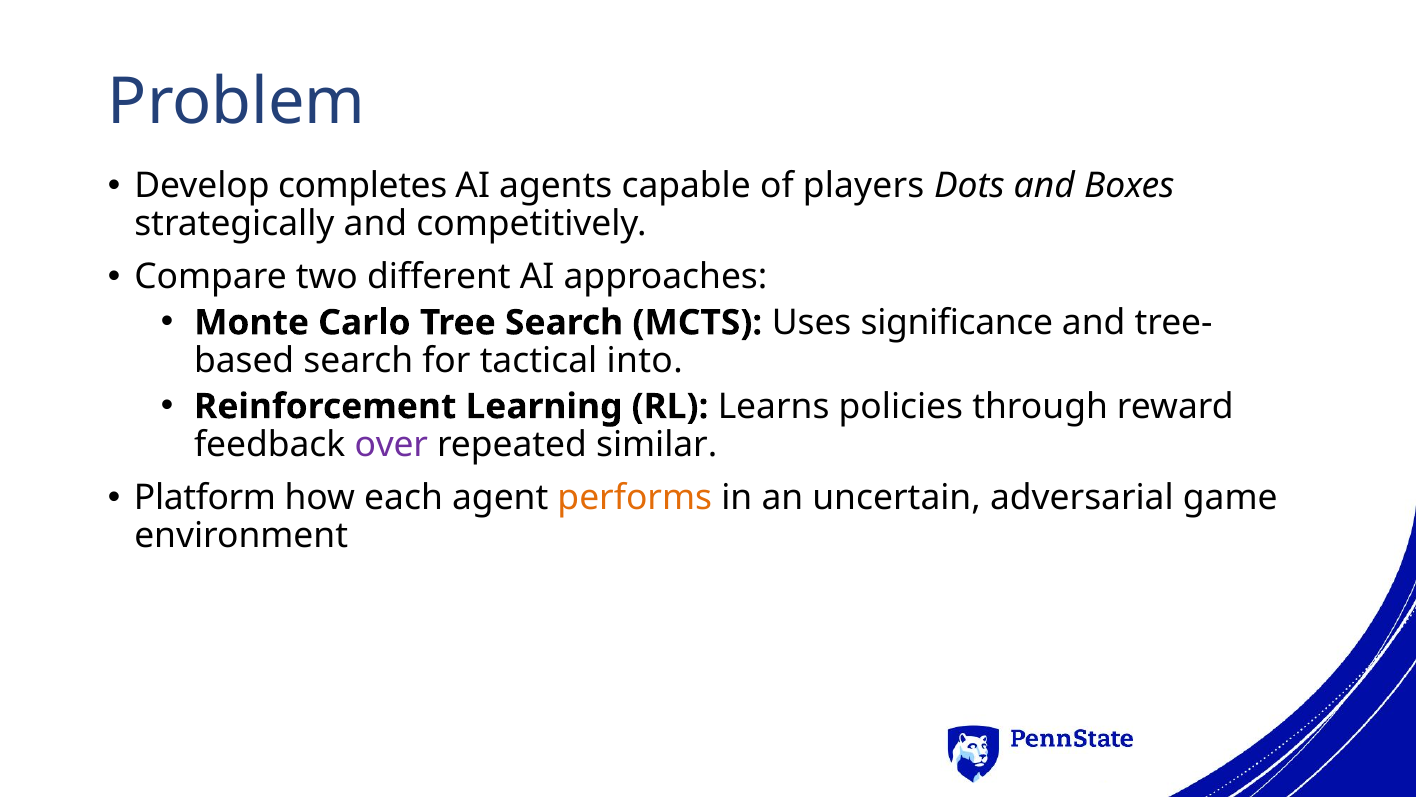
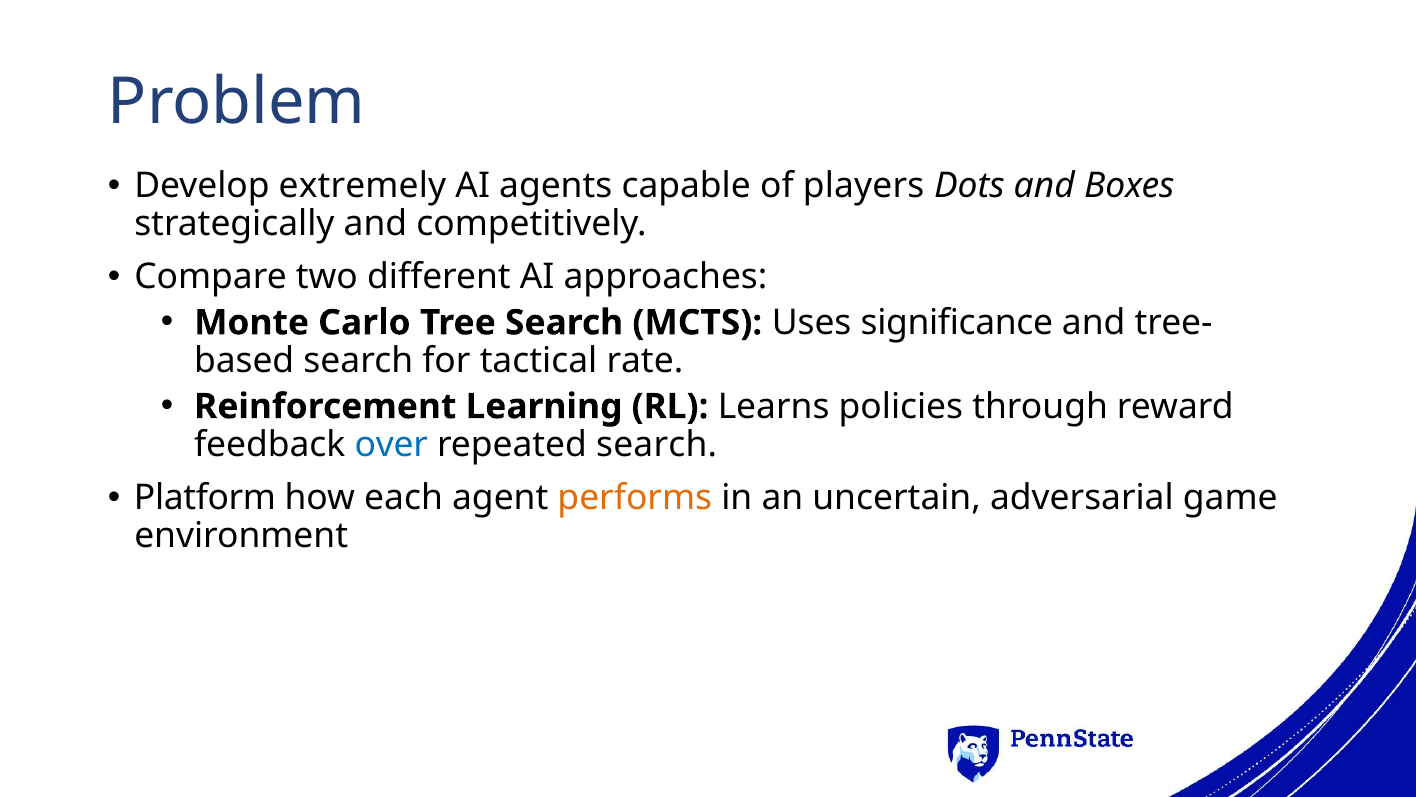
completes: completes -> extremely (362, 186)
into: into -> rate (645, 361)
over colour: purple -> blue (391, 445)
repeated similar: similar -> search (657, 445)
